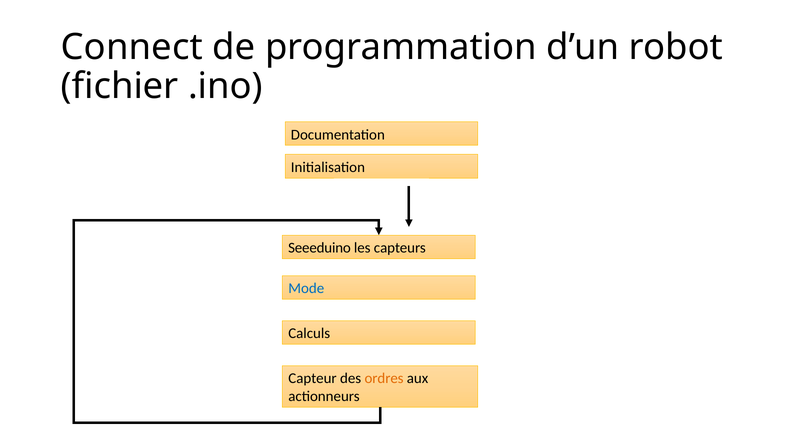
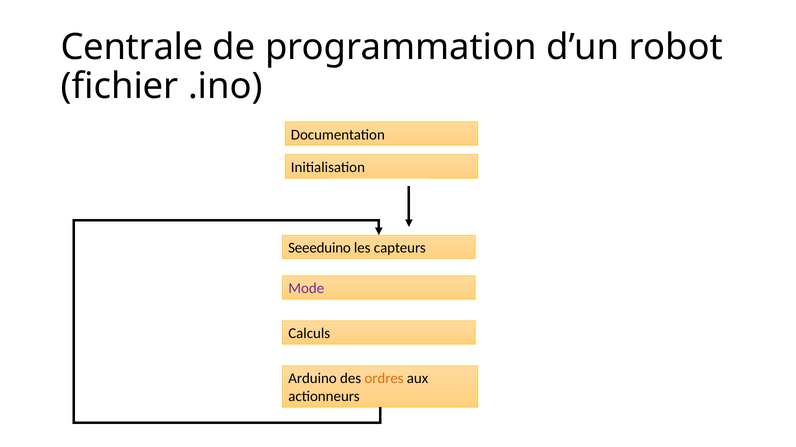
Connect: Connect -> Centrale (132, 47)
Mode colour: blue -> purple (306, 289)
Capteur: Capteur -> Arduino (313, 379)
